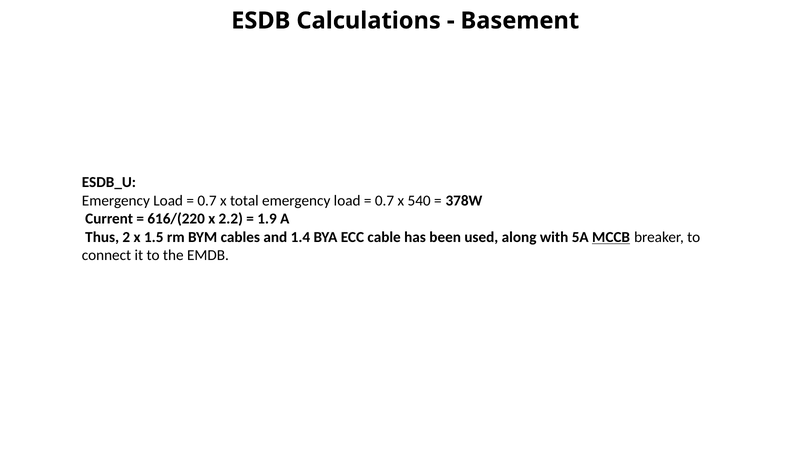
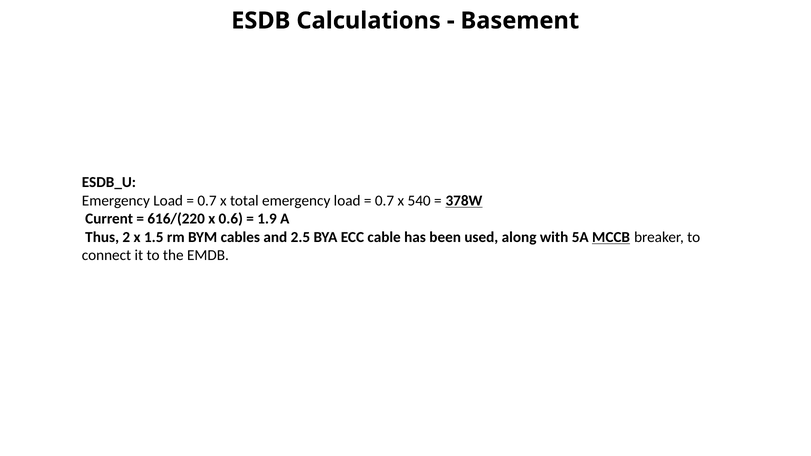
378W underline: none -> present (464, 201)
2.2: 2.2 -> 0.6 (231, 219)
1.4: 1.4 -> 2.5 (300, 237)
